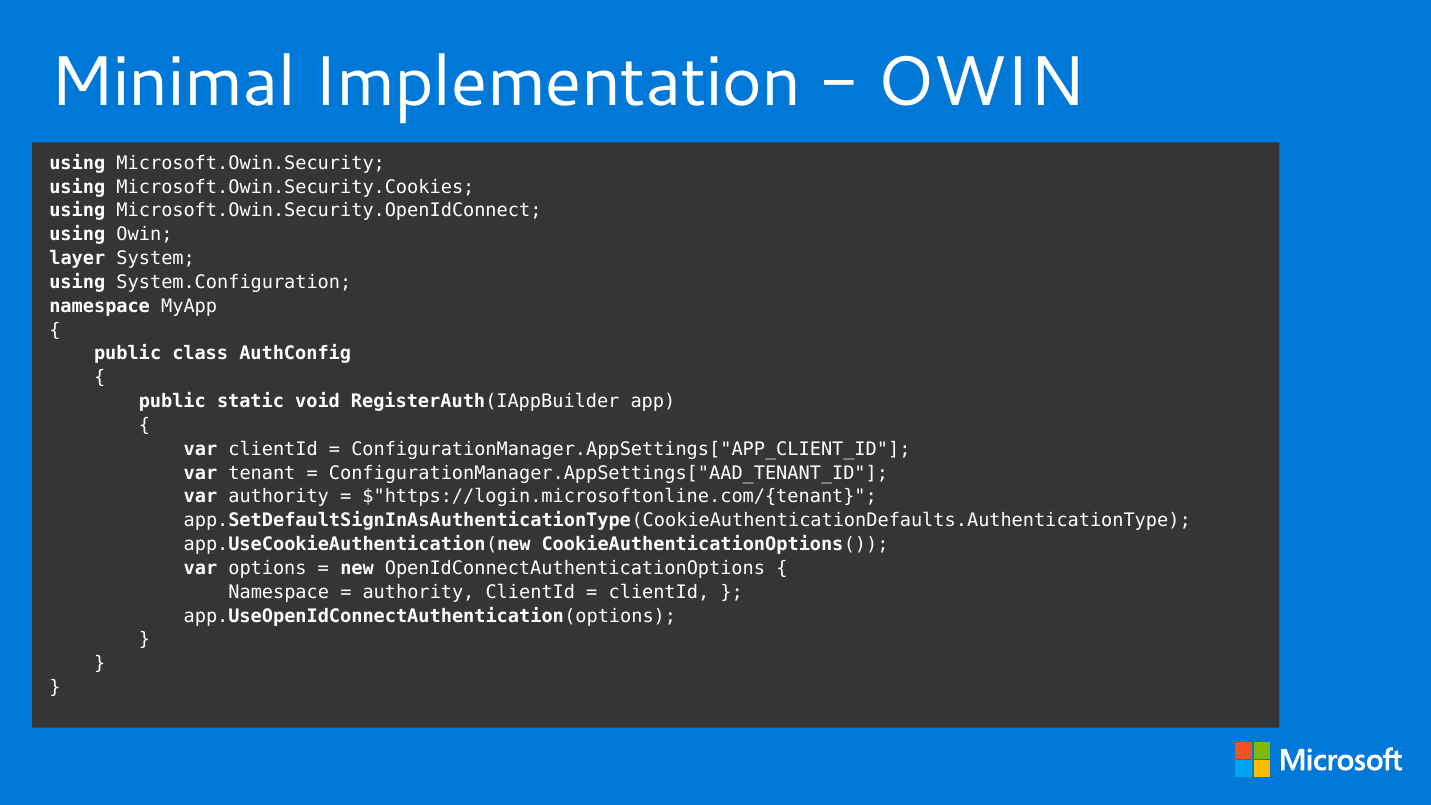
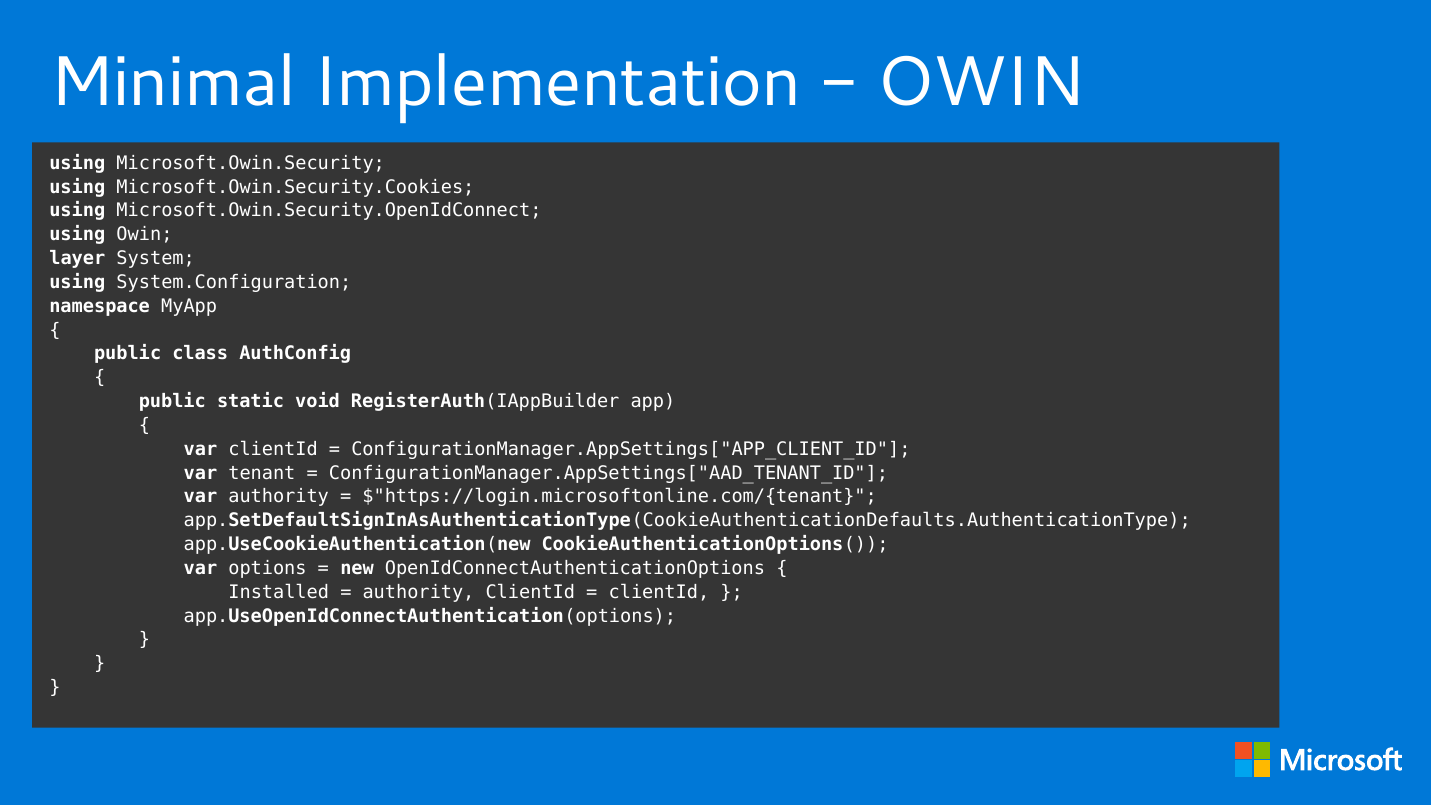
Namespace: Namespace -> Installed (279, 592)
